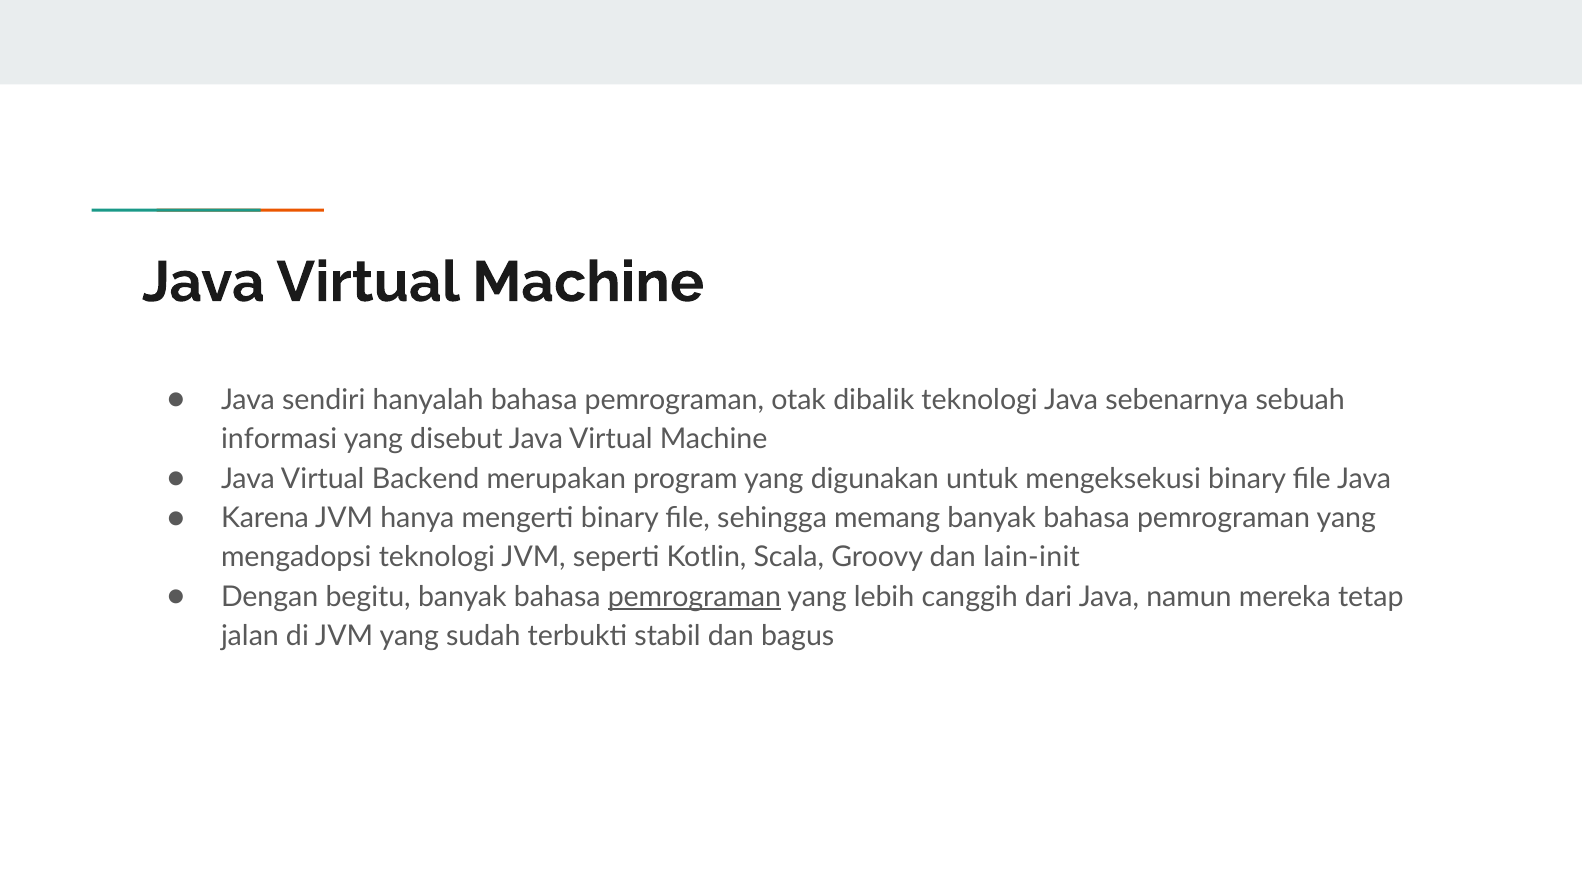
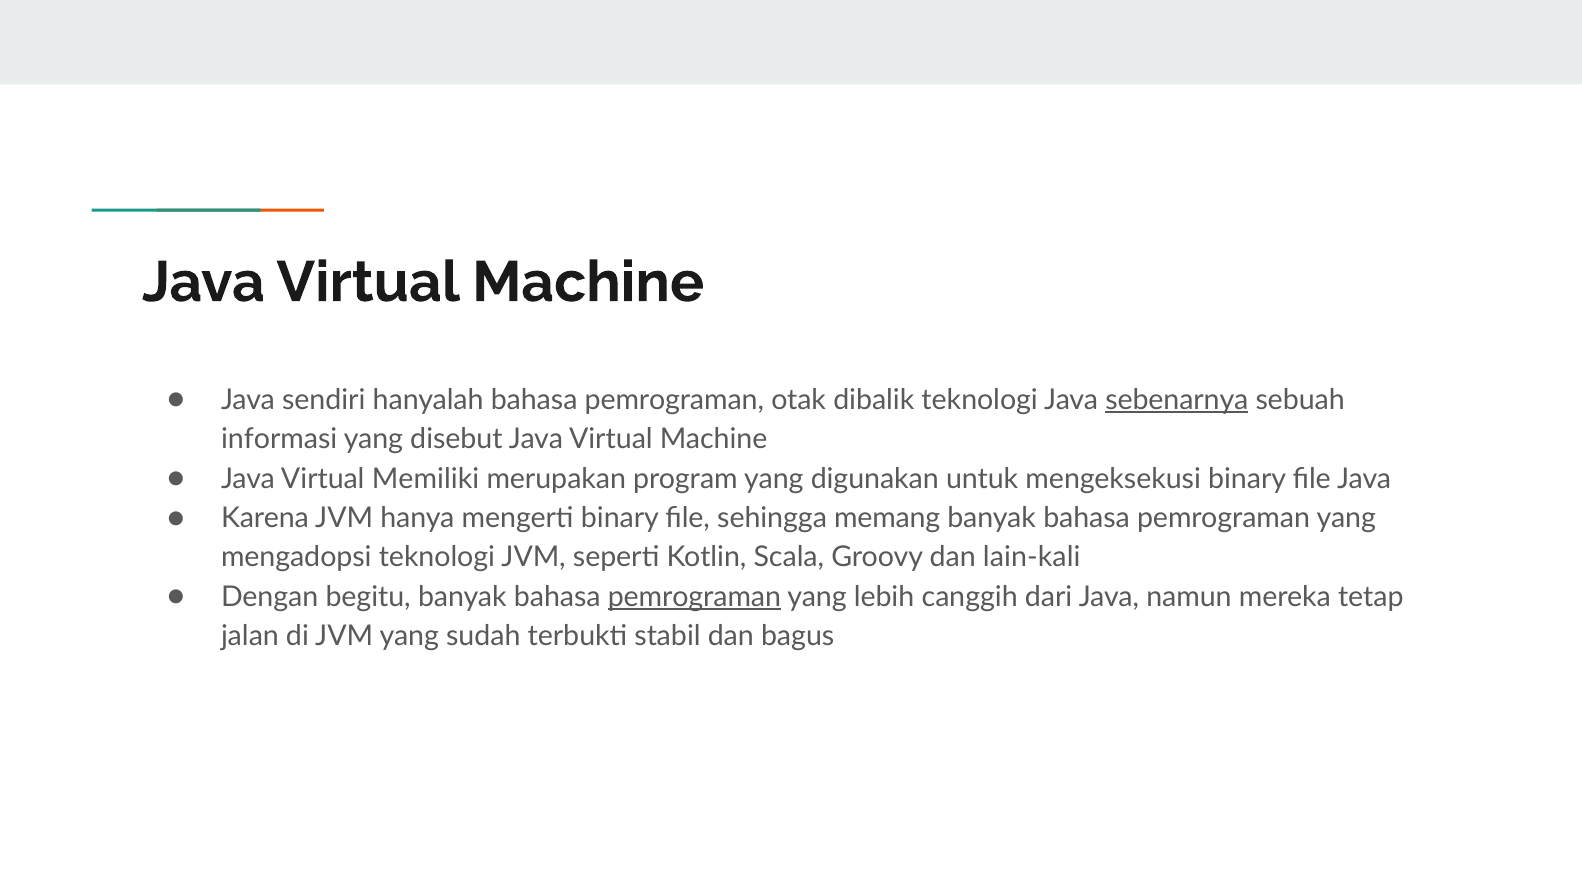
sebenarnya underline: none -> present (1177, 400)
Backend: Backend -> Memiliki (426, 479)
lain-init: lain-init -> lain-kali (1032, 557)
